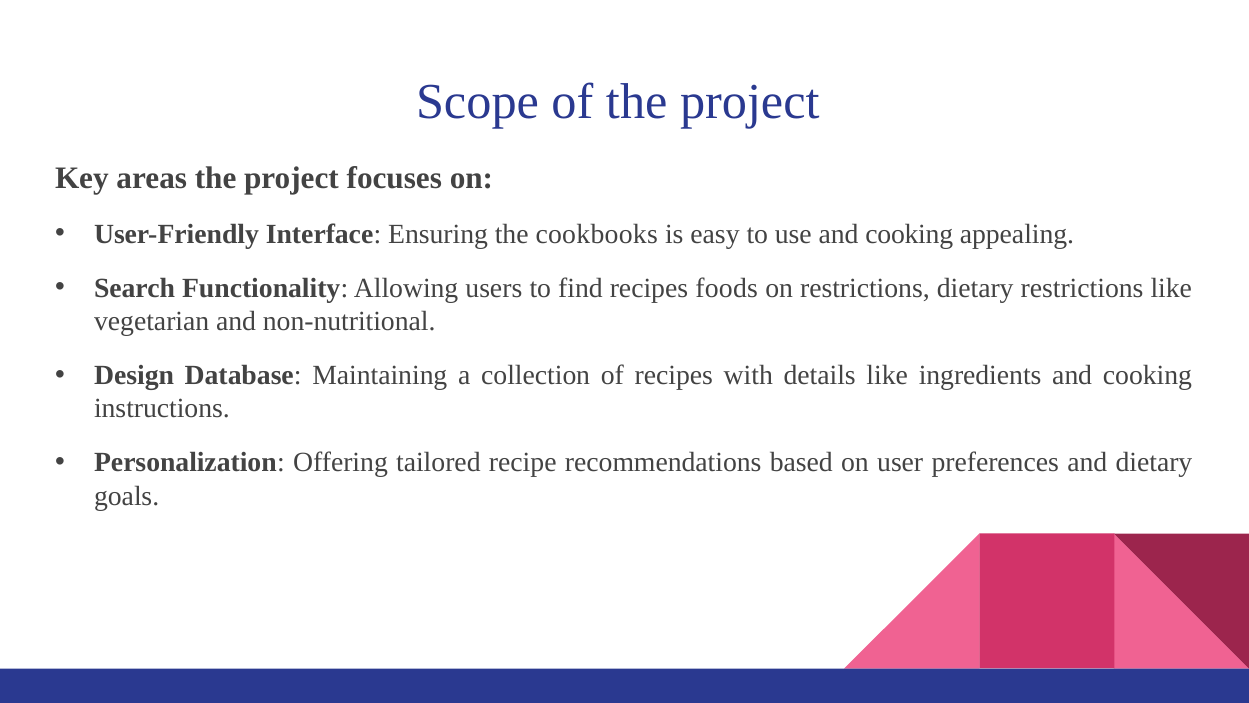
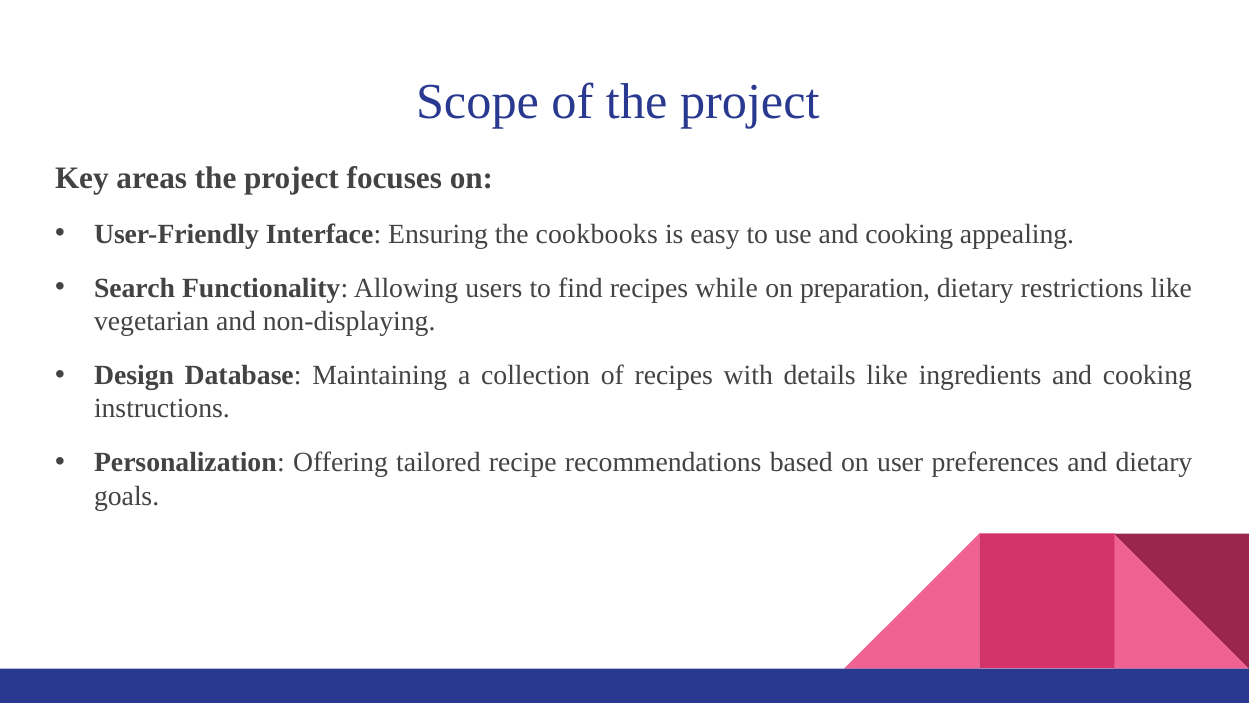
foods: foods -> while (727, 288)
on restrictions: restrictions -> preparation (865, 288)
non-nutritional: non-nutritional -> non-displaying (349, 321)
